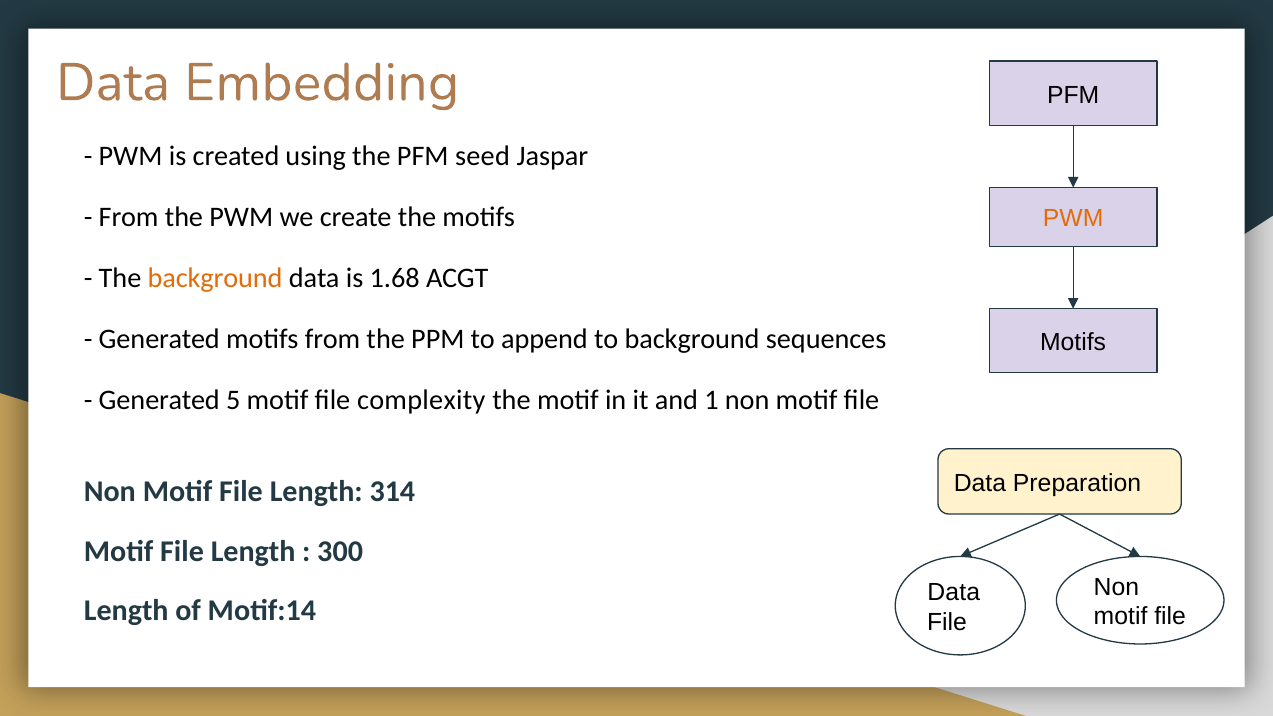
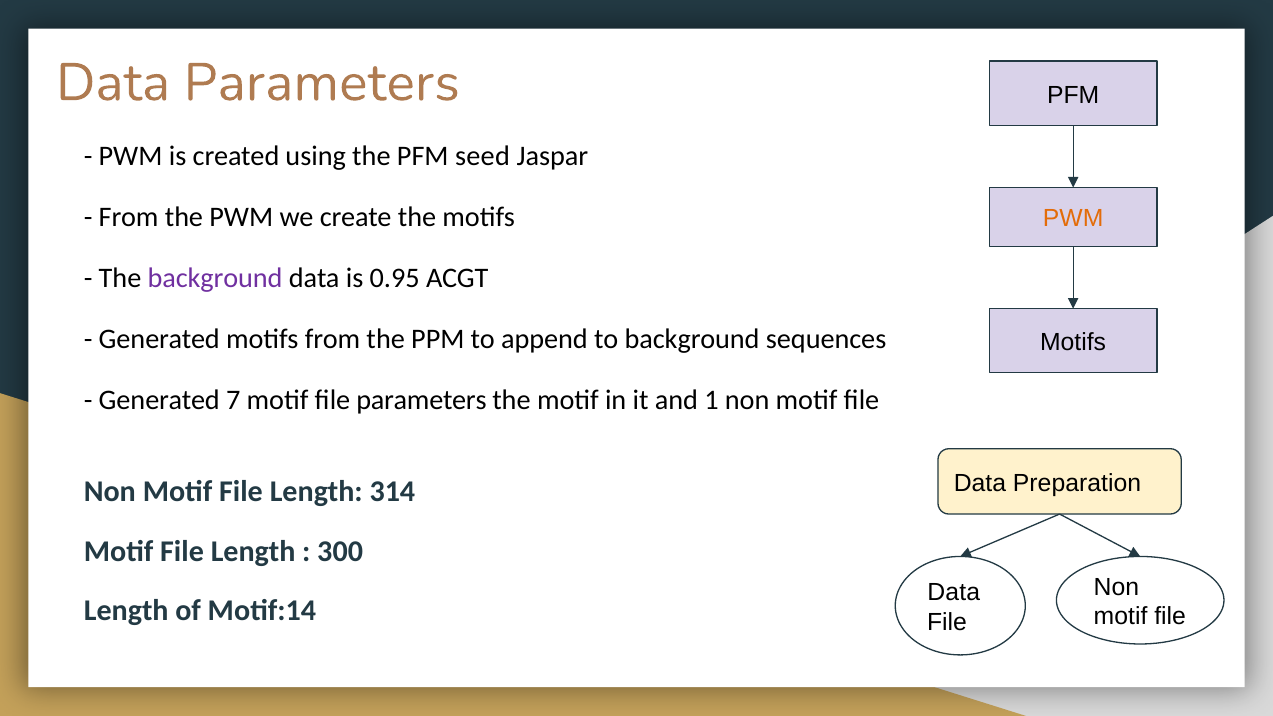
Data Embedding: Embedding -> Parameters (322, 83)
background colour: orange -> purple (215, 278)
1.68: 1.68 -> 0.95 (395, 278)
5: 5 -> 7 (233, 400)
file complexity: complexity -> parameters (421, 400)
